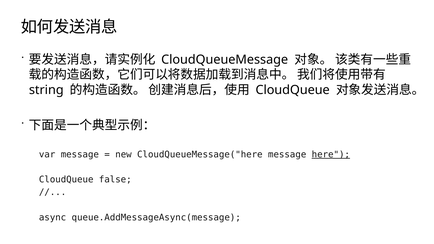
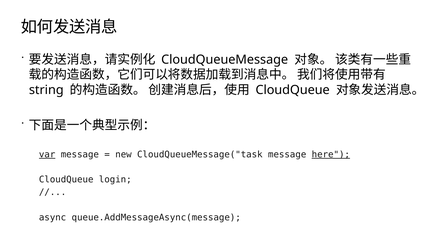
var underline: none -> present (47, 154)
CloudQueueMessage("here: CloudQueueMessage("here -> CloudQueueMessage("task (200, 154)
false: false -> login (115, 180)
